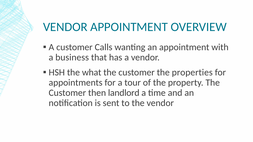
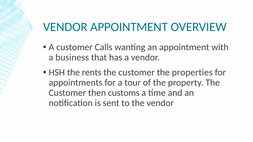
what: what -> rents (92, 72)
landlord: landlord -> customs (124, 93)
